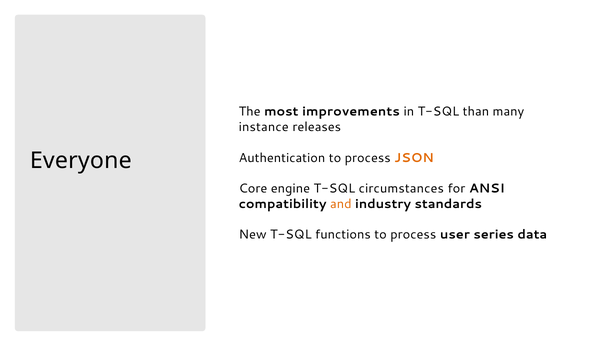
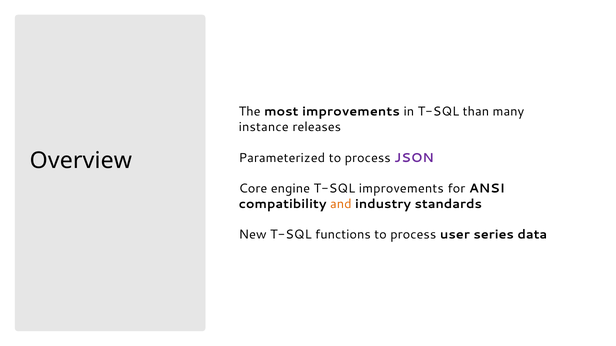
Authentication: Authentication -> Parameterized (282, 158)
JSON colour: orange -> purple (414, 158)
Everyone: Everyone -> Overview (81, 161)
T-SQL circumstances: circumstances -> improvements (401, 189)
